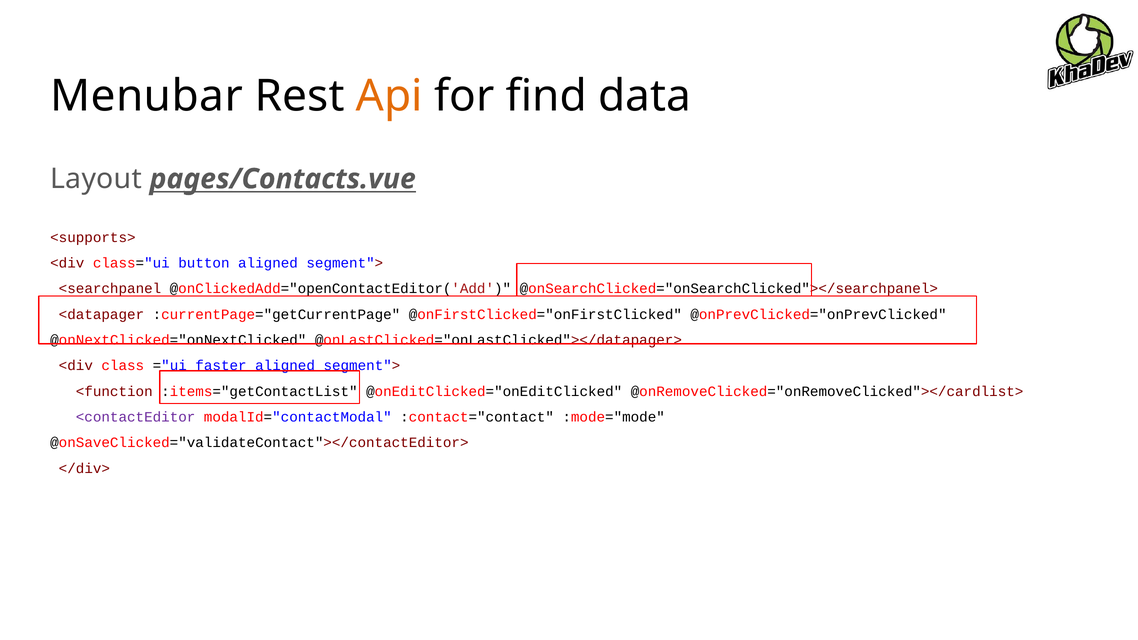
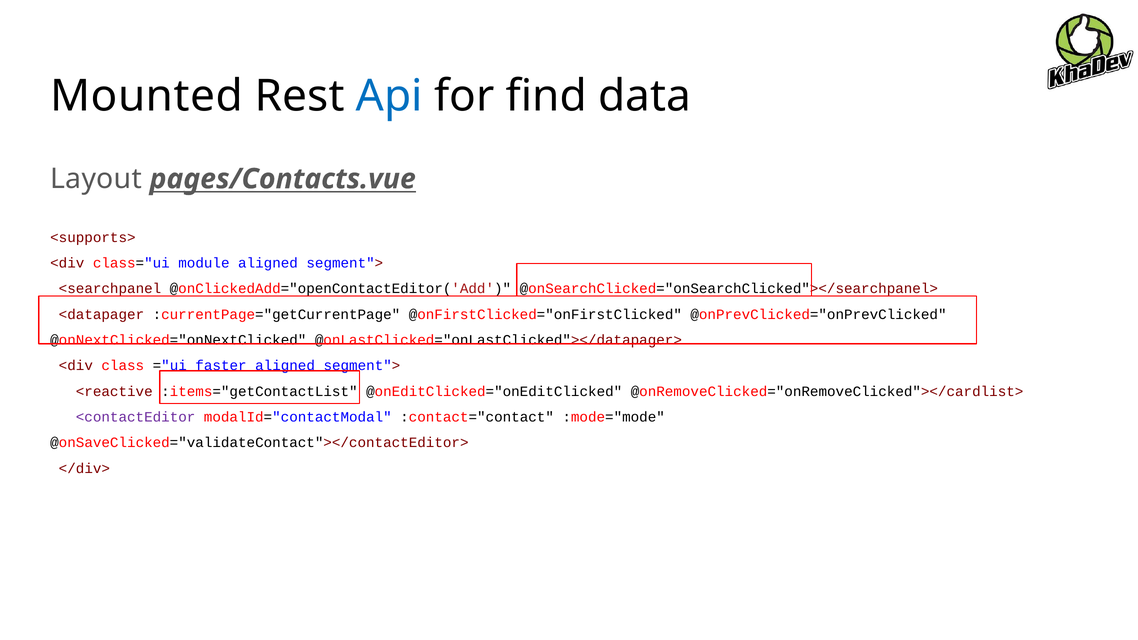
Menubar: Menubar -> Mounted (147, 96)
Api colour: orange -> blue (389, 96)
button: button -> module (204, 263)
<function: <function -> <reactive (114, 391)
